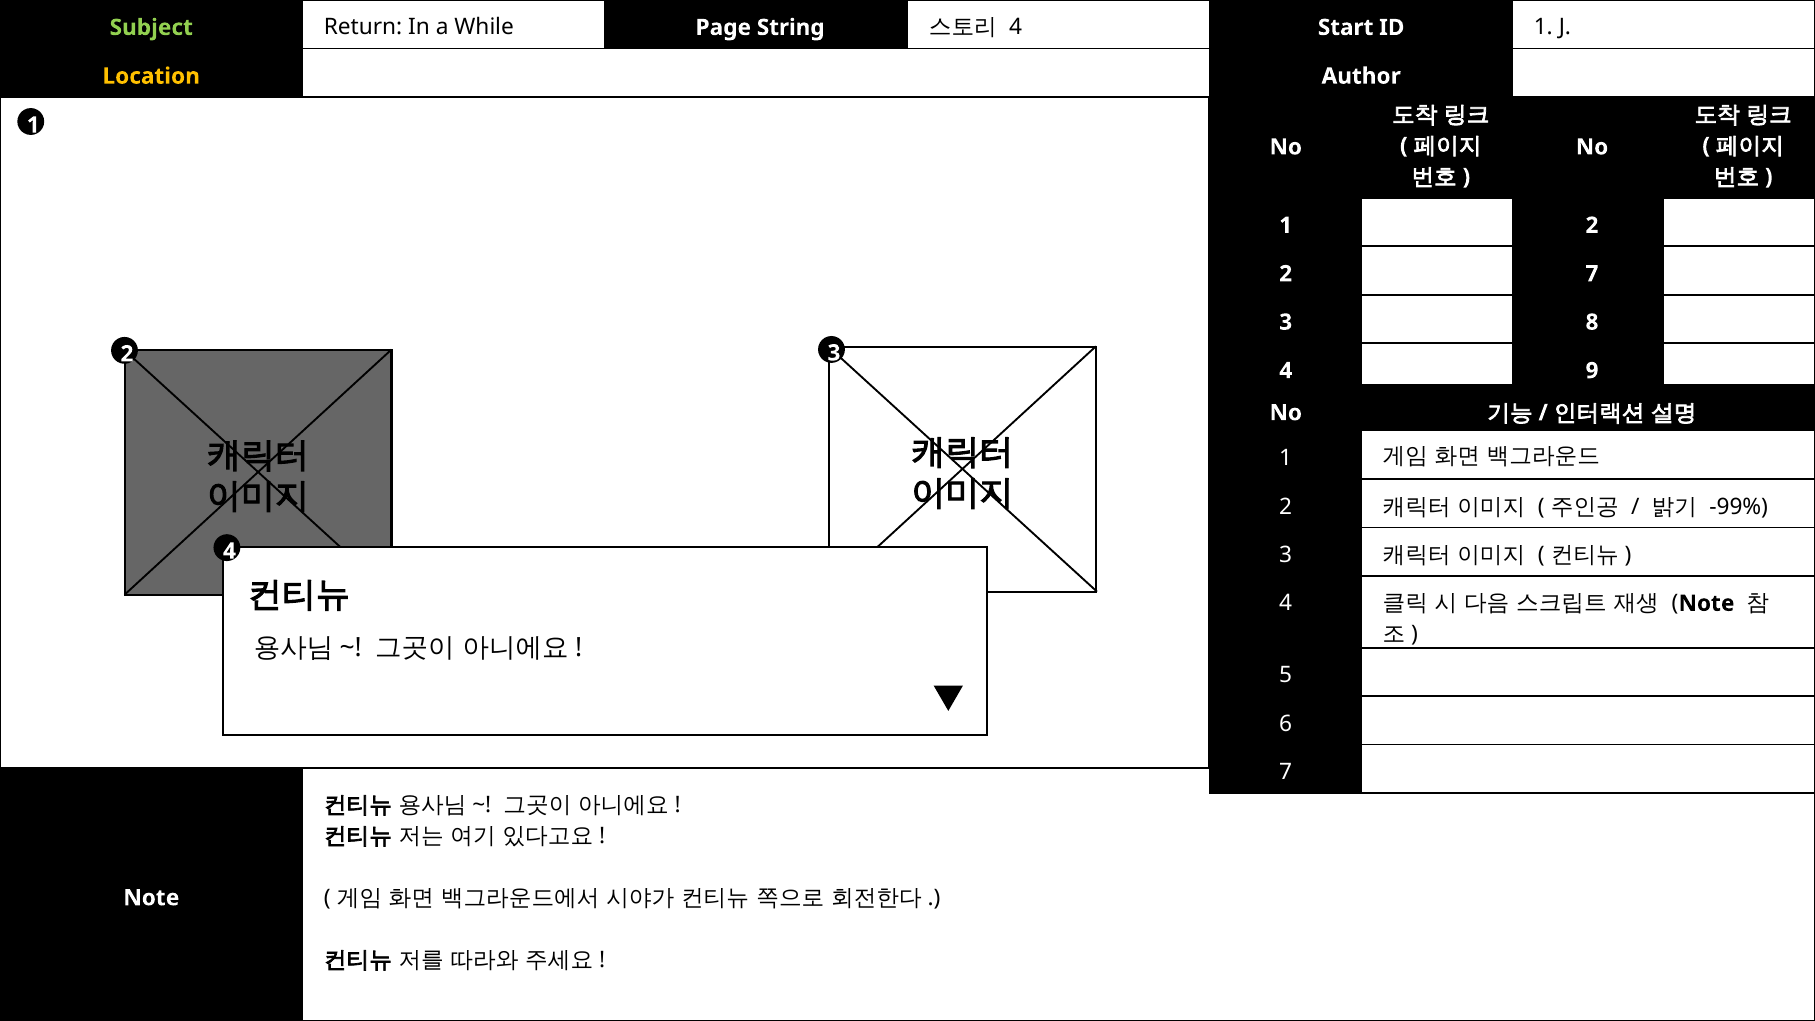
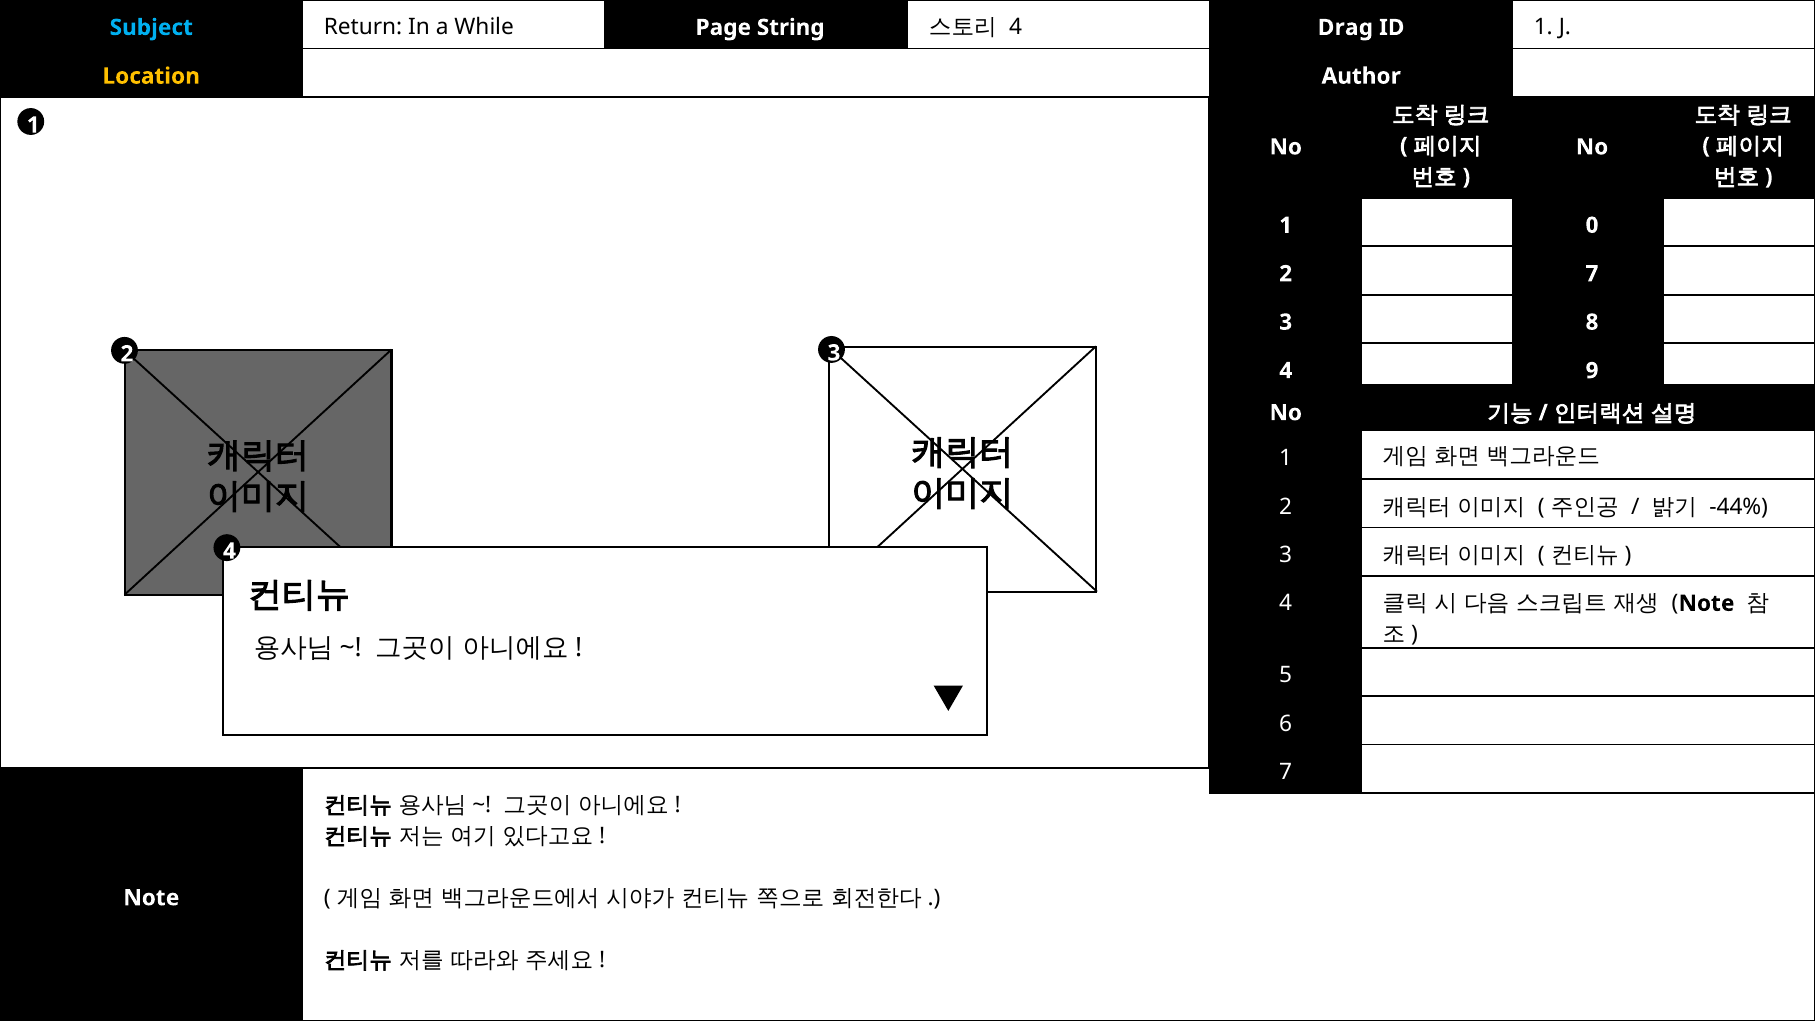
Subject colour: light green -> light blue (151, 28)
Start: Start -> Drag (1345, 28)
1 2: 2 -> 0 (1592, 225)
-99%: -99% -> -44% (1739, 507)
